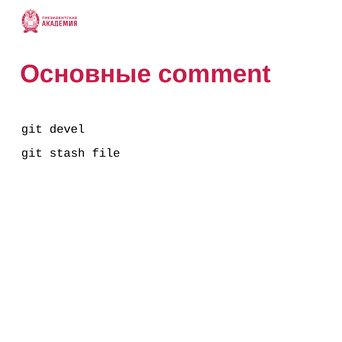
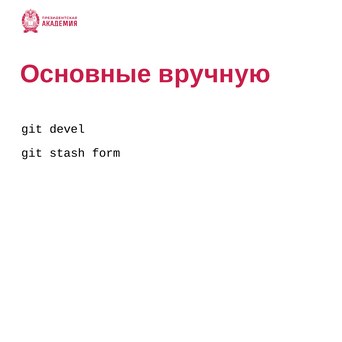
comment: comment -> вручную (214, 74)
file: file -> form (106, 153)
